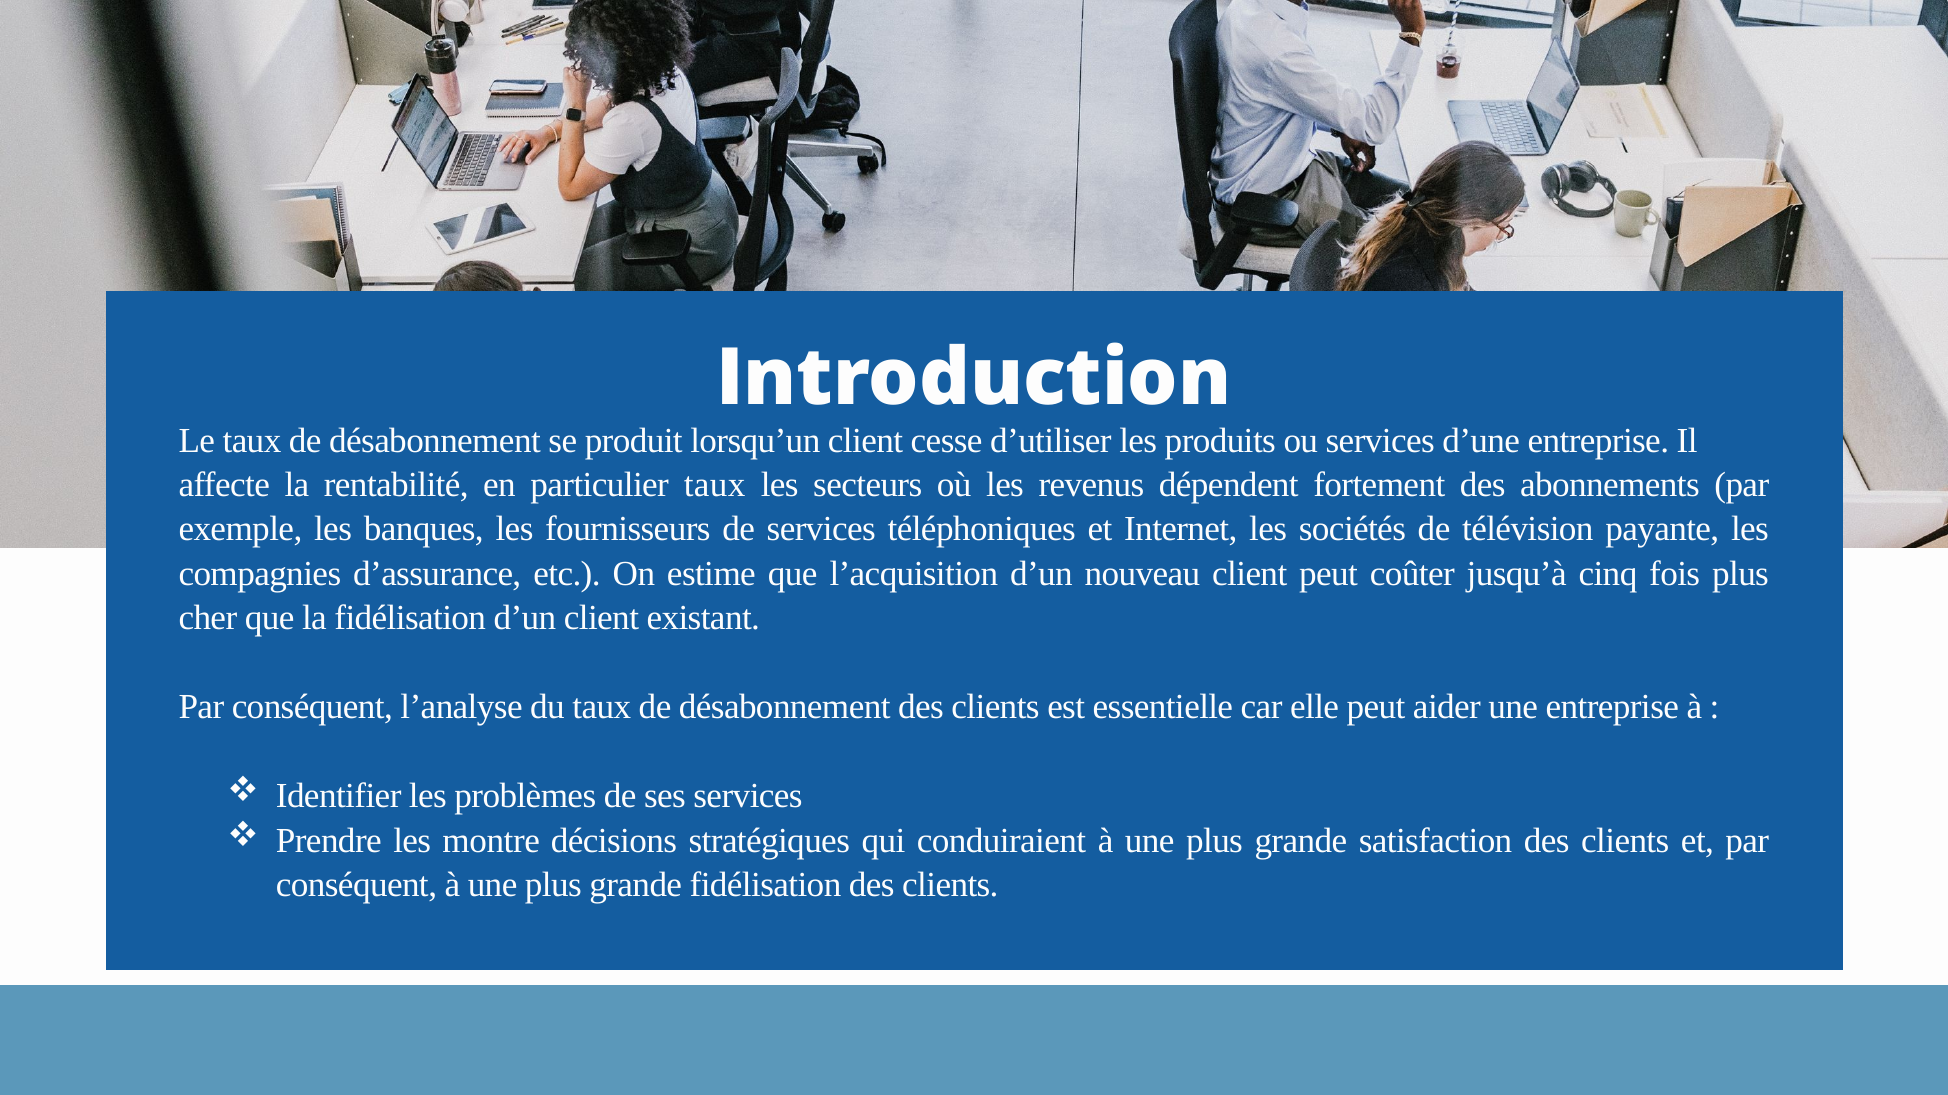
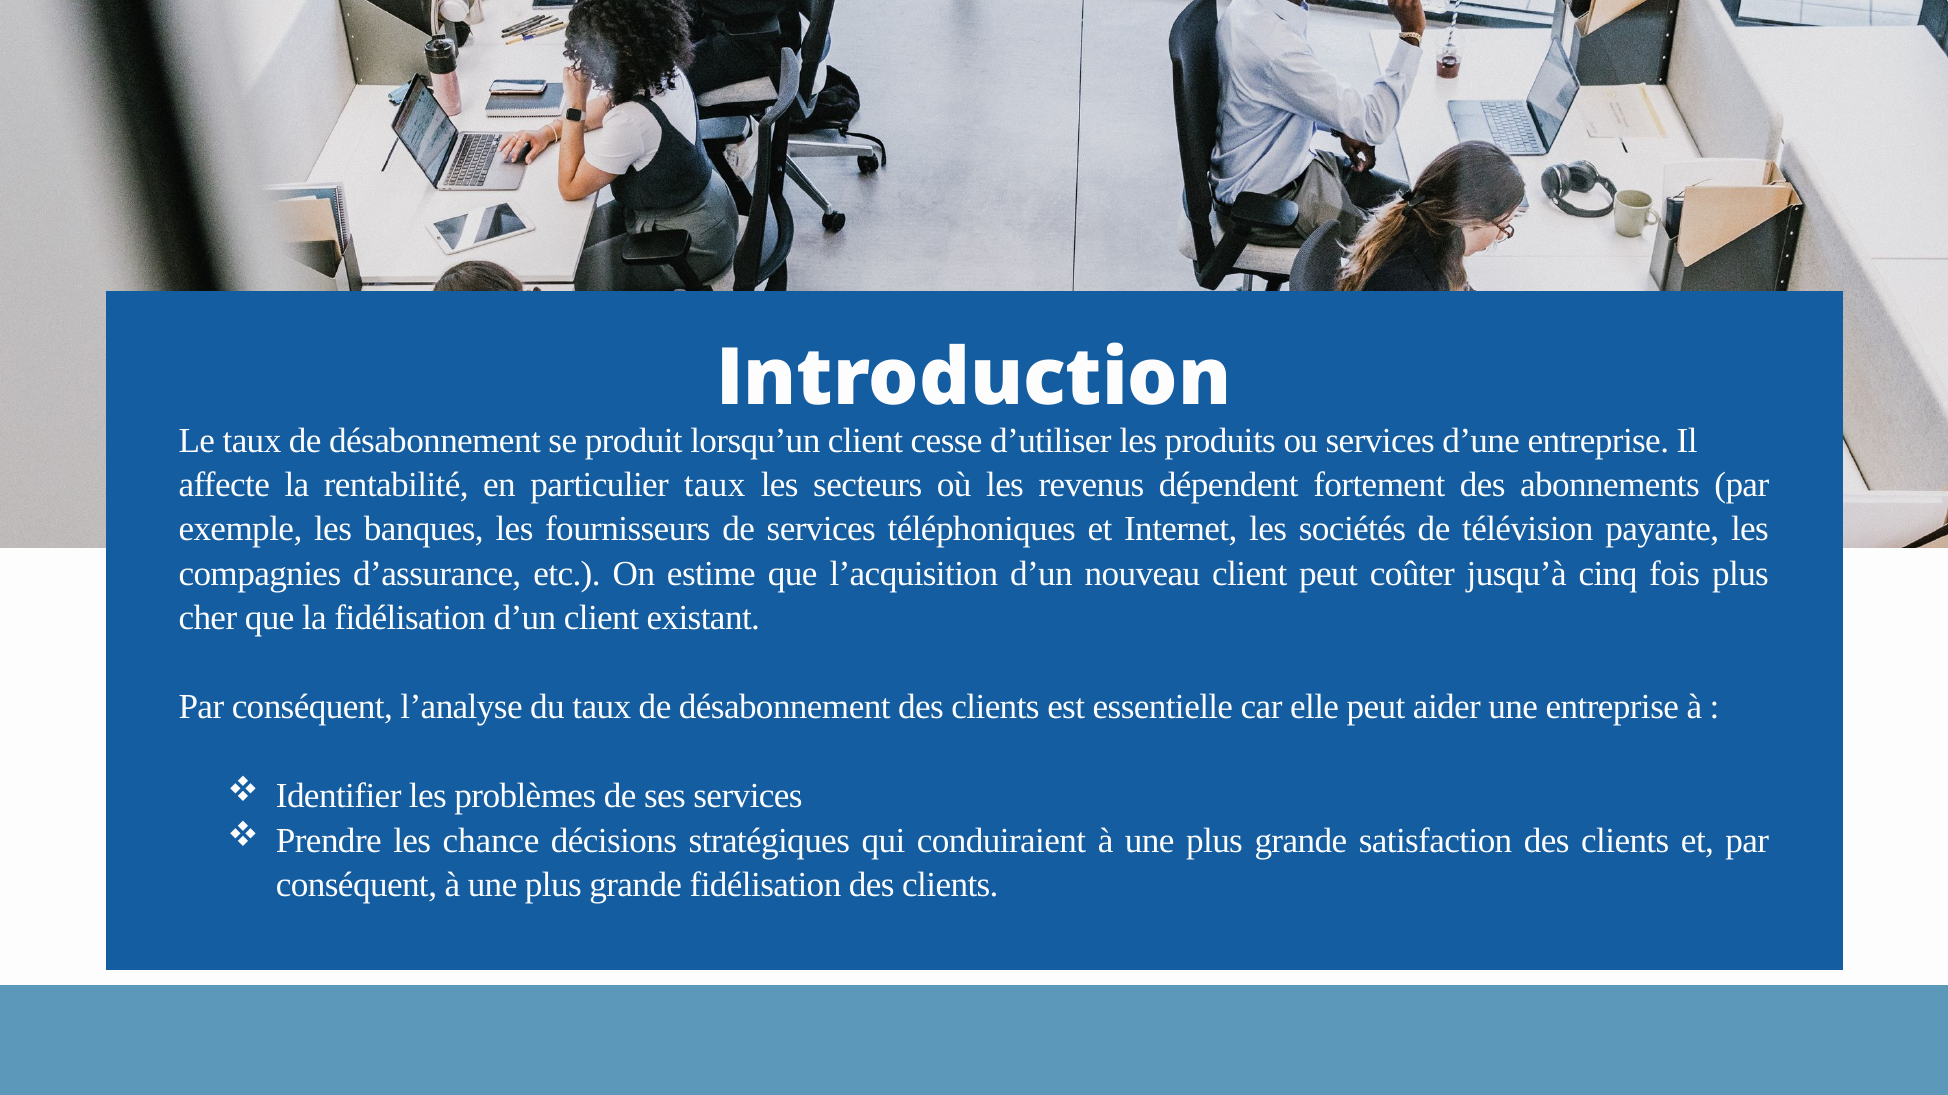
montre: montre -> chance (491, 841)
